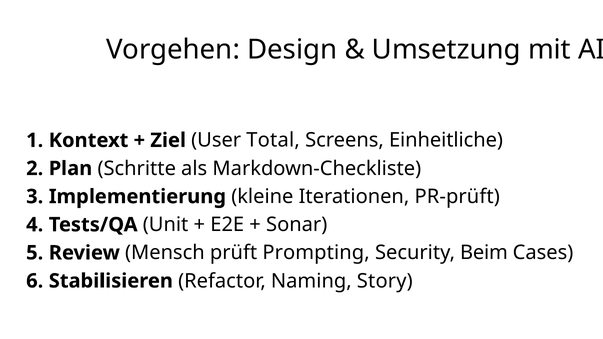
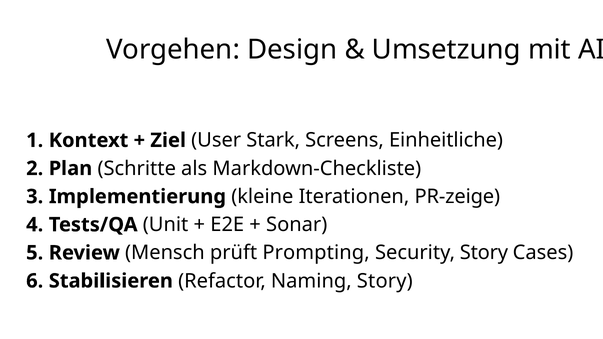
Total: Total -> Stark (273, 140)
PR-prüft: PR-prüft -> PR-zeige (457, 197)
Security Beim: Beim -> Story (484, 253)
